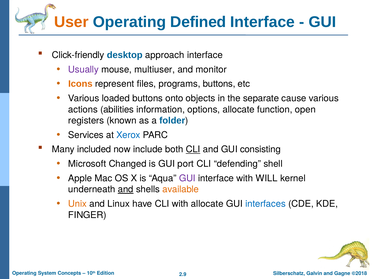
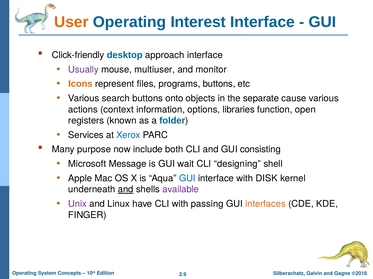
Defined: Defined -> Interest (198, 22)
loaded: loaded -> search (116, 99)
abilities: abilities -> context (117, 110)
options allocate: allocate -> libraries (239, 110)
included: included -> purpose (94, 150)
CLI underline: present -> none (193, 150)
Changed: Changed -> Message (128, 164)
port: port -> wait (186, 164)
defending: defending -> designing (237, 164)
GUI colour: purple -> blue (187, 179)
WILL: WILL -> DISK (267, 179)
available colour: orange -> purple (181, 190)
Unix colour: orange -> purple (78, 204)
with allocate: allocate -> passing (207, 204)
interfaces colour: blue -> orange (265, 204)
